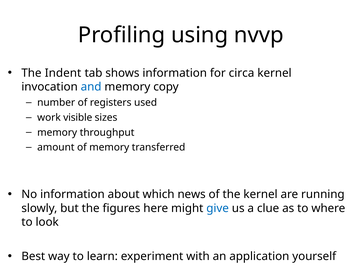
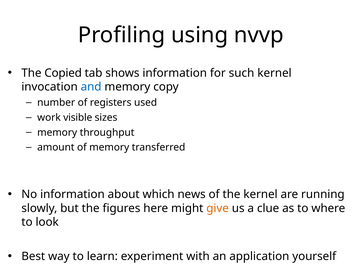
Indent: Indent -> Copied (63, 73)
circa: circa -> such (242, 73)
give colour: blue -> orange (218, 208)
